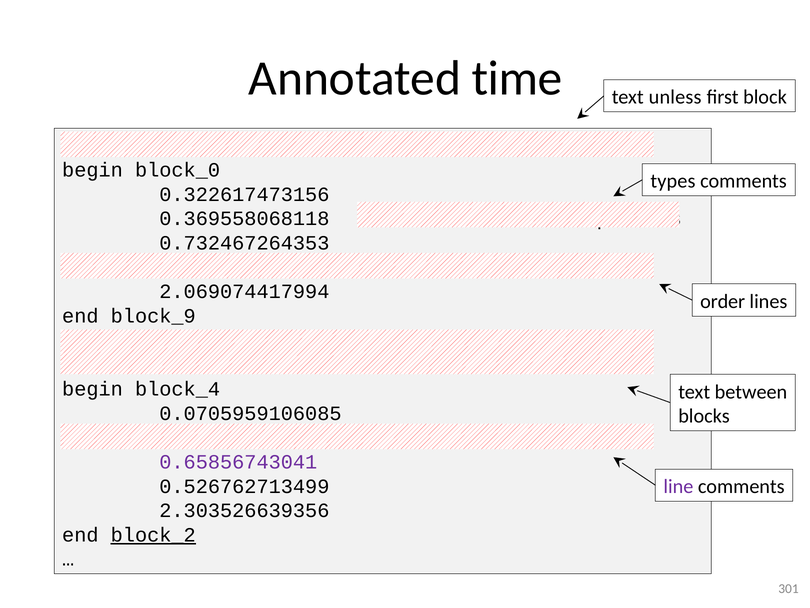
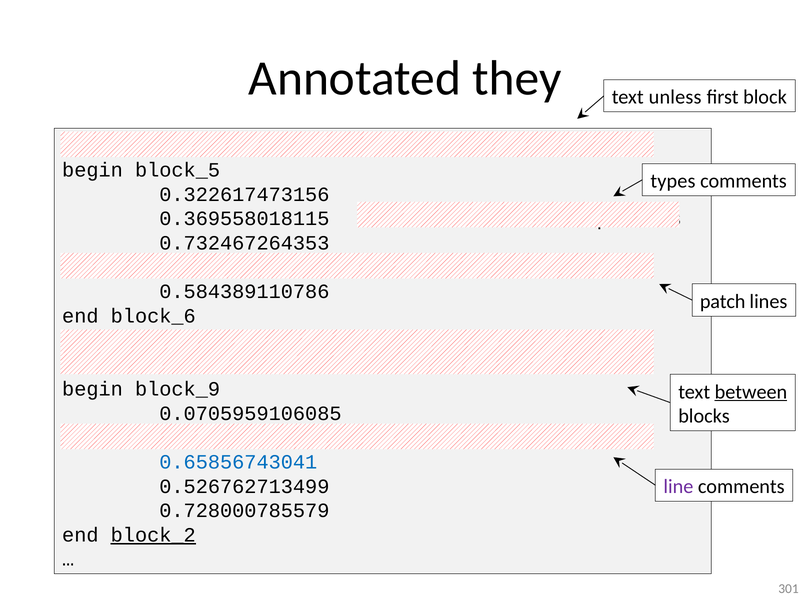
time: time -> they (517, 78)
block_0: block_0 -> block_5 (178, 170)
0.369558068118: 0.369558068118 -> 0.369558018115 (244, 219)
2.069074417994: 2.069074417994 -> 0.584389110786 (244, 292)
order: order -> patch (723, 301)
block_9: block_9 -> block_6 (153, 316)
block_4: block_4 -> block_9 (178, 389)
between underline: none -> present (751, 392)
0.65856743041 colour: purple -> blue (238, 462)
2.303526639356: 2.303526639356 -> 0.728000785579 (244, 510)
